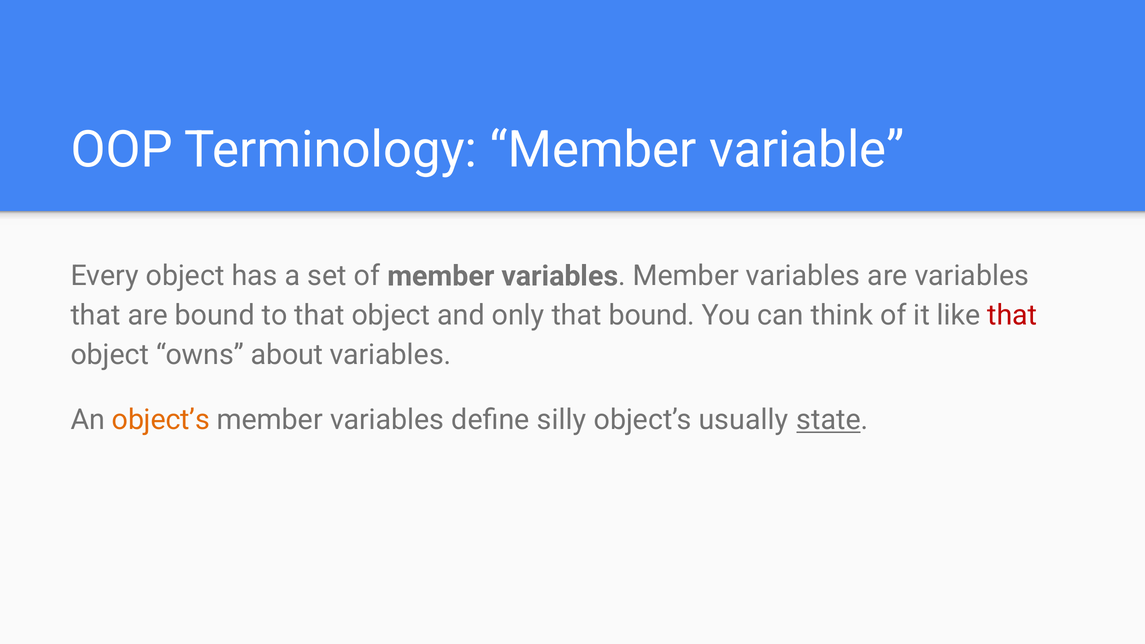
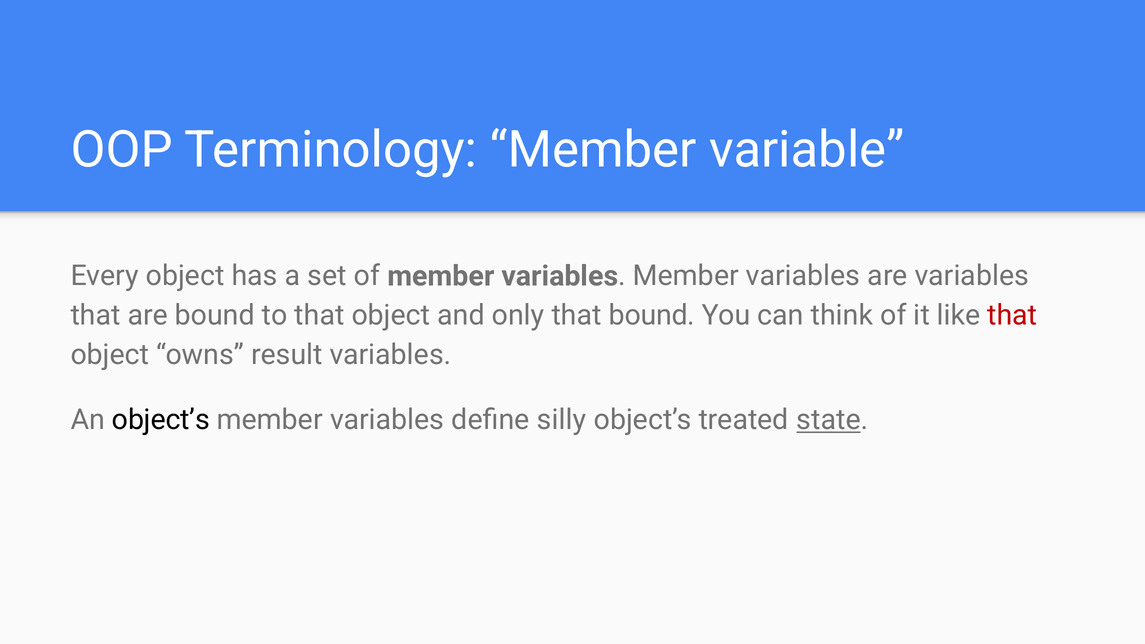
about: about -> result (287, 355)
object’s colour: orange -> black (161, 420)
usually: usually -> treated (744, 420)
